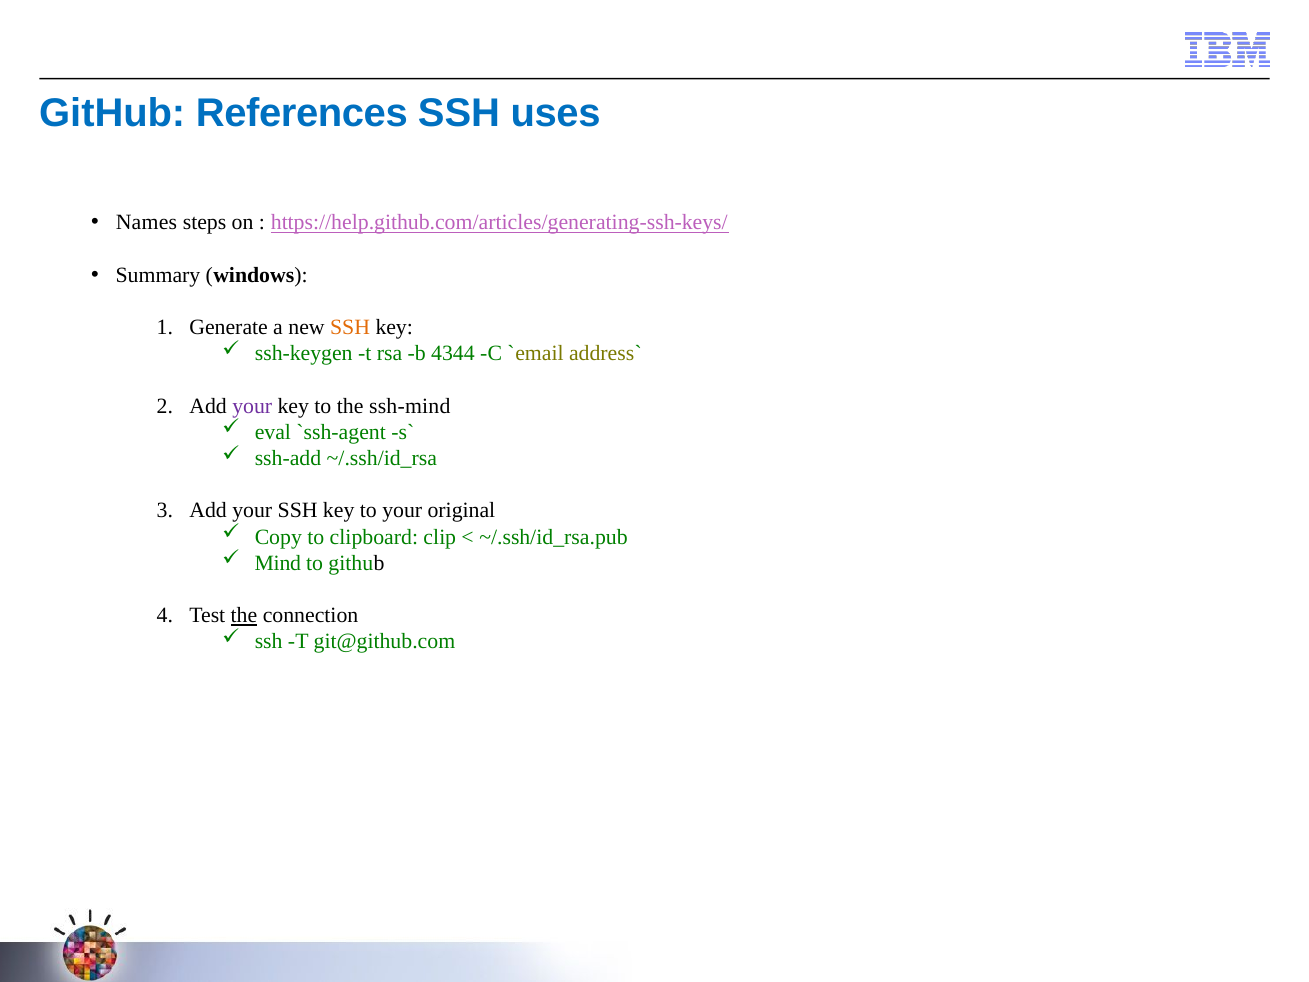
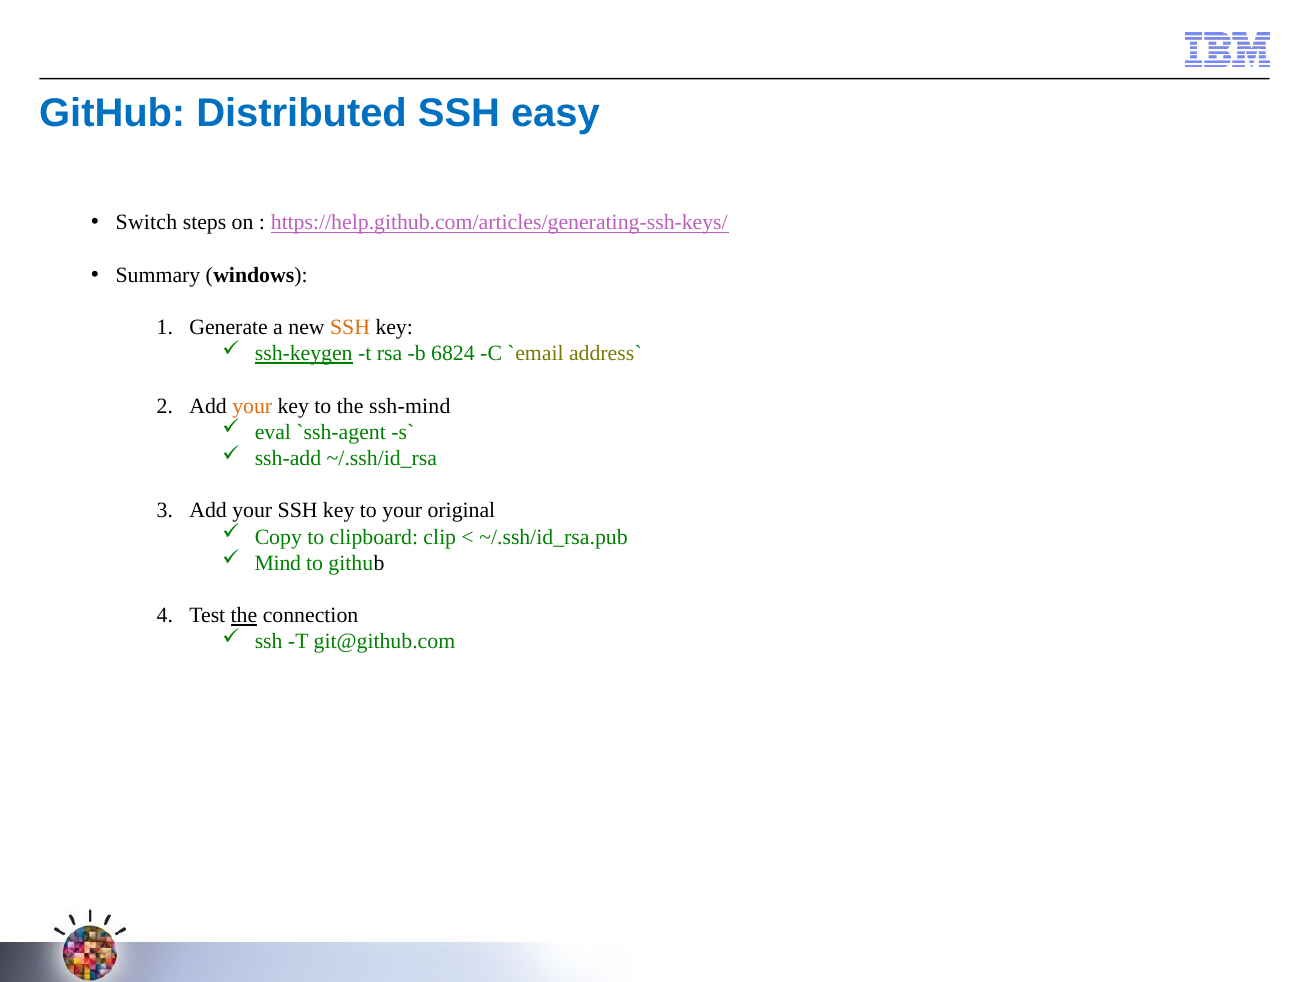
References: References -> Distributed (302, 113)
uses: uses -> easy (555, 113)
Names: Names -> Switch (146, 223)
ssh-keygen underline: none -> present (304, 354)
4344: 4344 -> 6824 (453, 354)
your colour: purple -> orange (252, 406)
